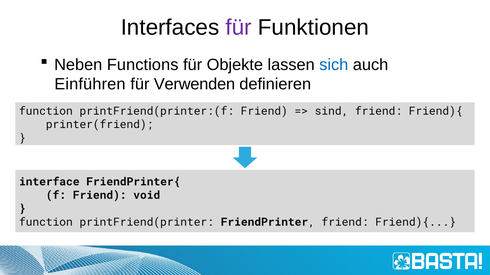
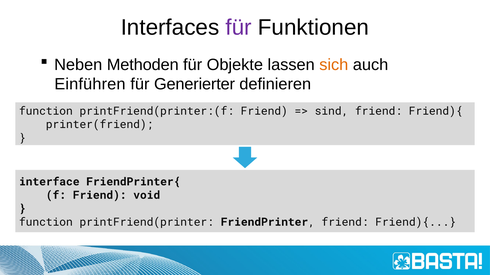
Functions: Functions -> Methoden (143, 65)
sich colour: blue -> orange (334, 65)
Verwenden: Verwenden -> Generierter (194, 84)
